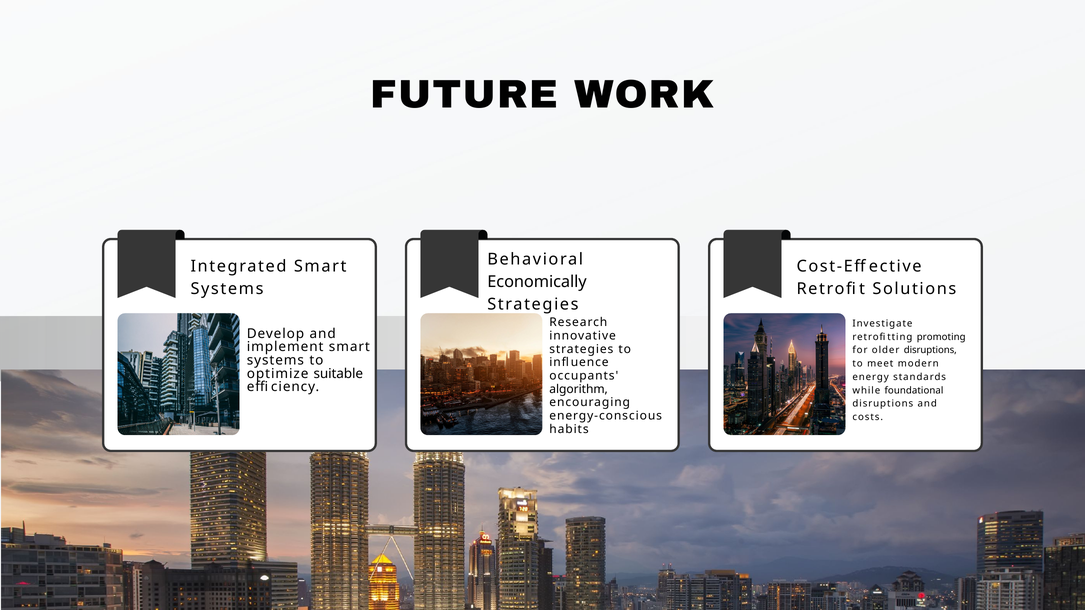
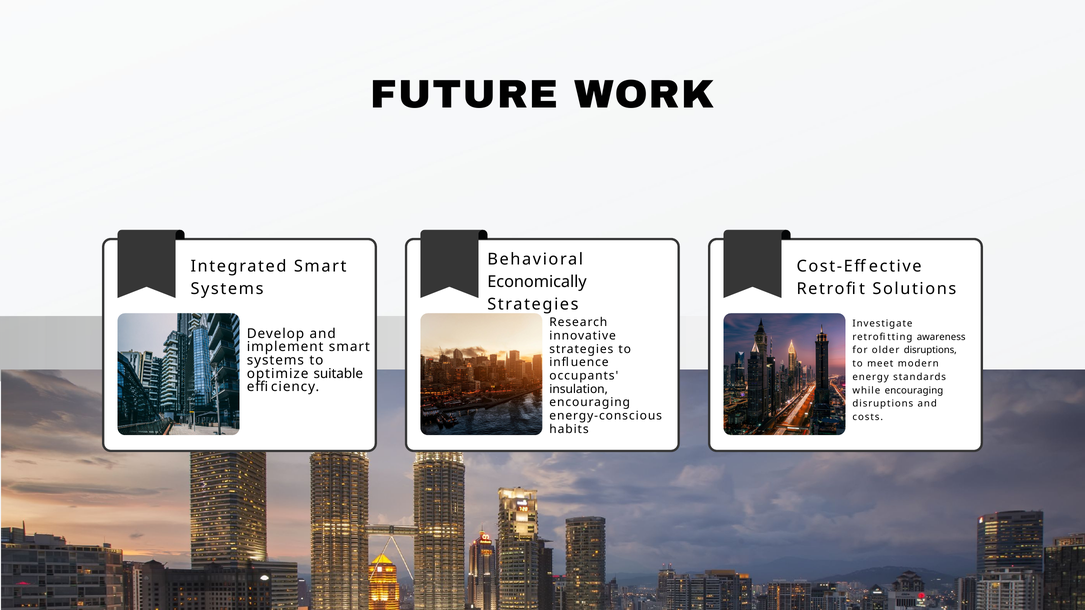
promoting: promoting -> awareness (941, 337)
algorithm: algorithm -> insulation (579, 389)
while foundational: foundational -> encouraging (914, 391)
